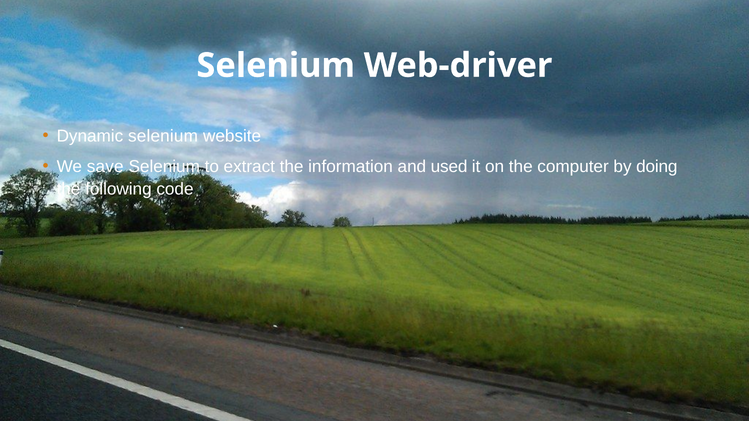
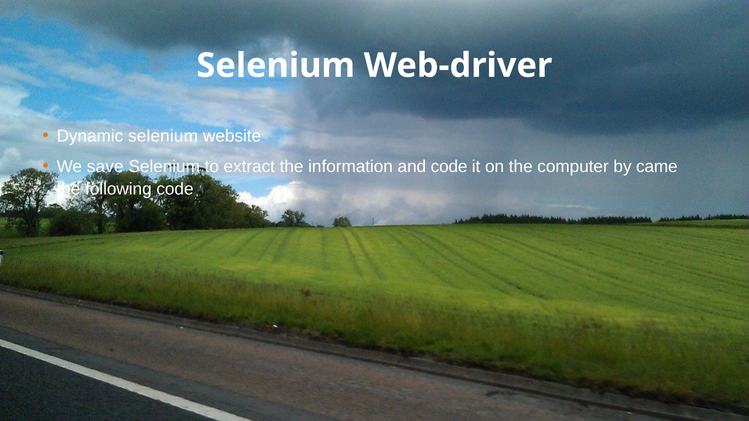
and used: used -> code (449, 167)
doing: doing -> came (657, 167)
